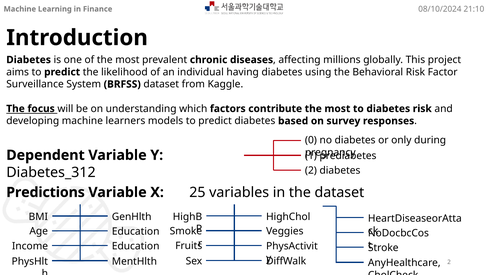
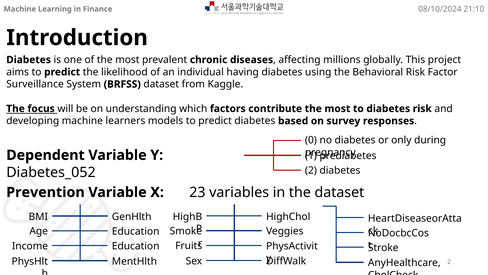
Diabetes_312: Diabetes_312 -> Diabetes_052 (51, 172)
Predictions: Predictions -> Prevention (45, 192)
25: 25 -> 23 (197, 192)
